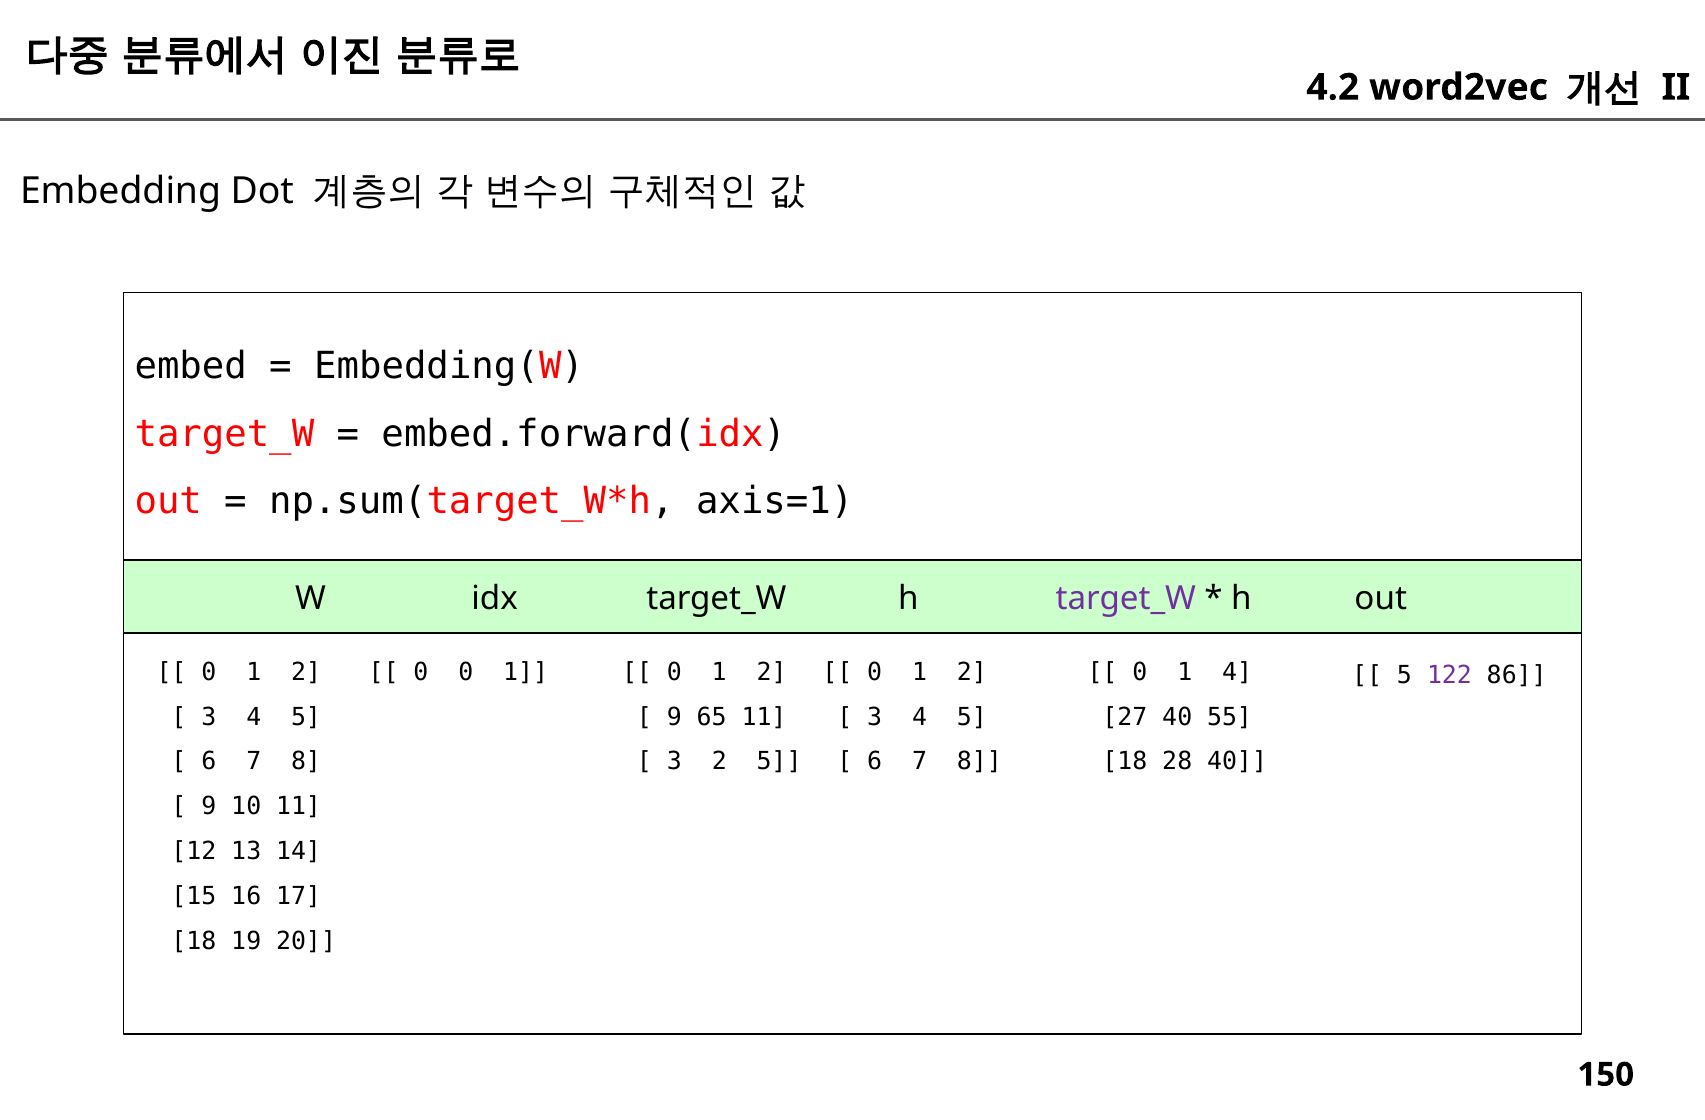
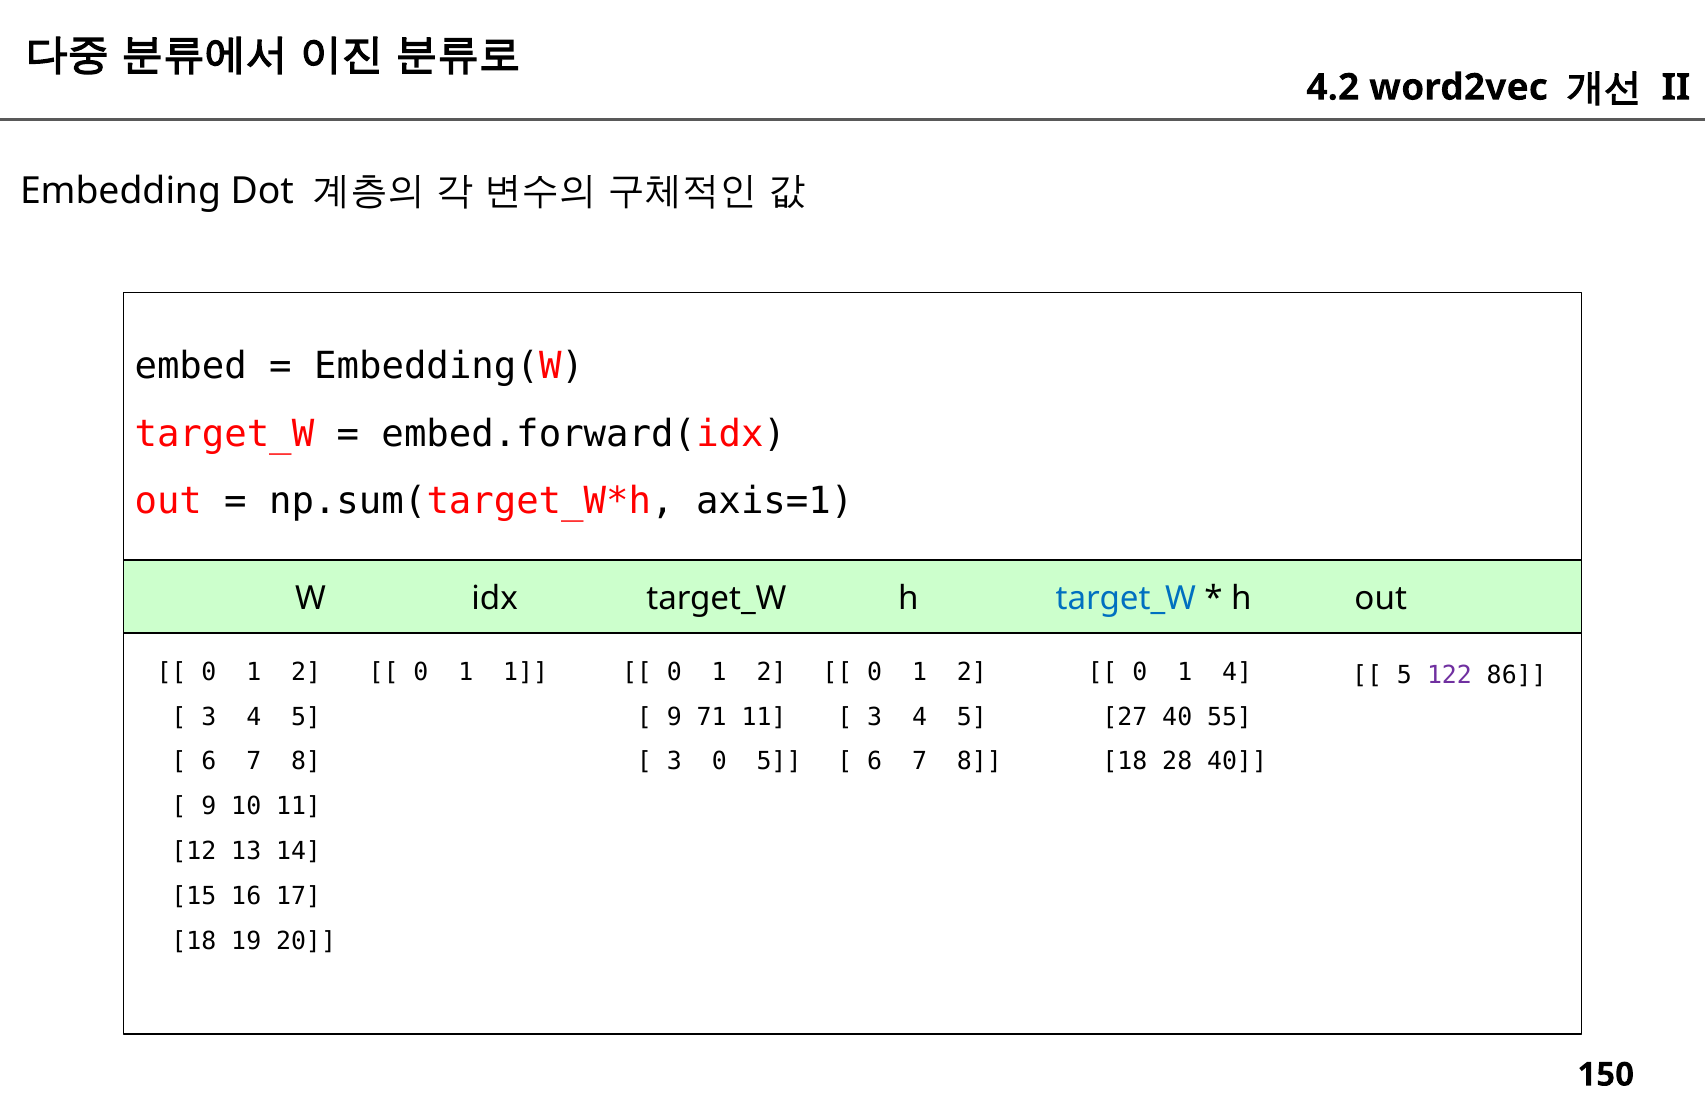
target_W colour: purple -> blue (1126, 599)
0: 0 -> 1 (466, 672)
65: 65 -> 71 (712, 717)
3 2: 2 -> 0 (719, 762)
